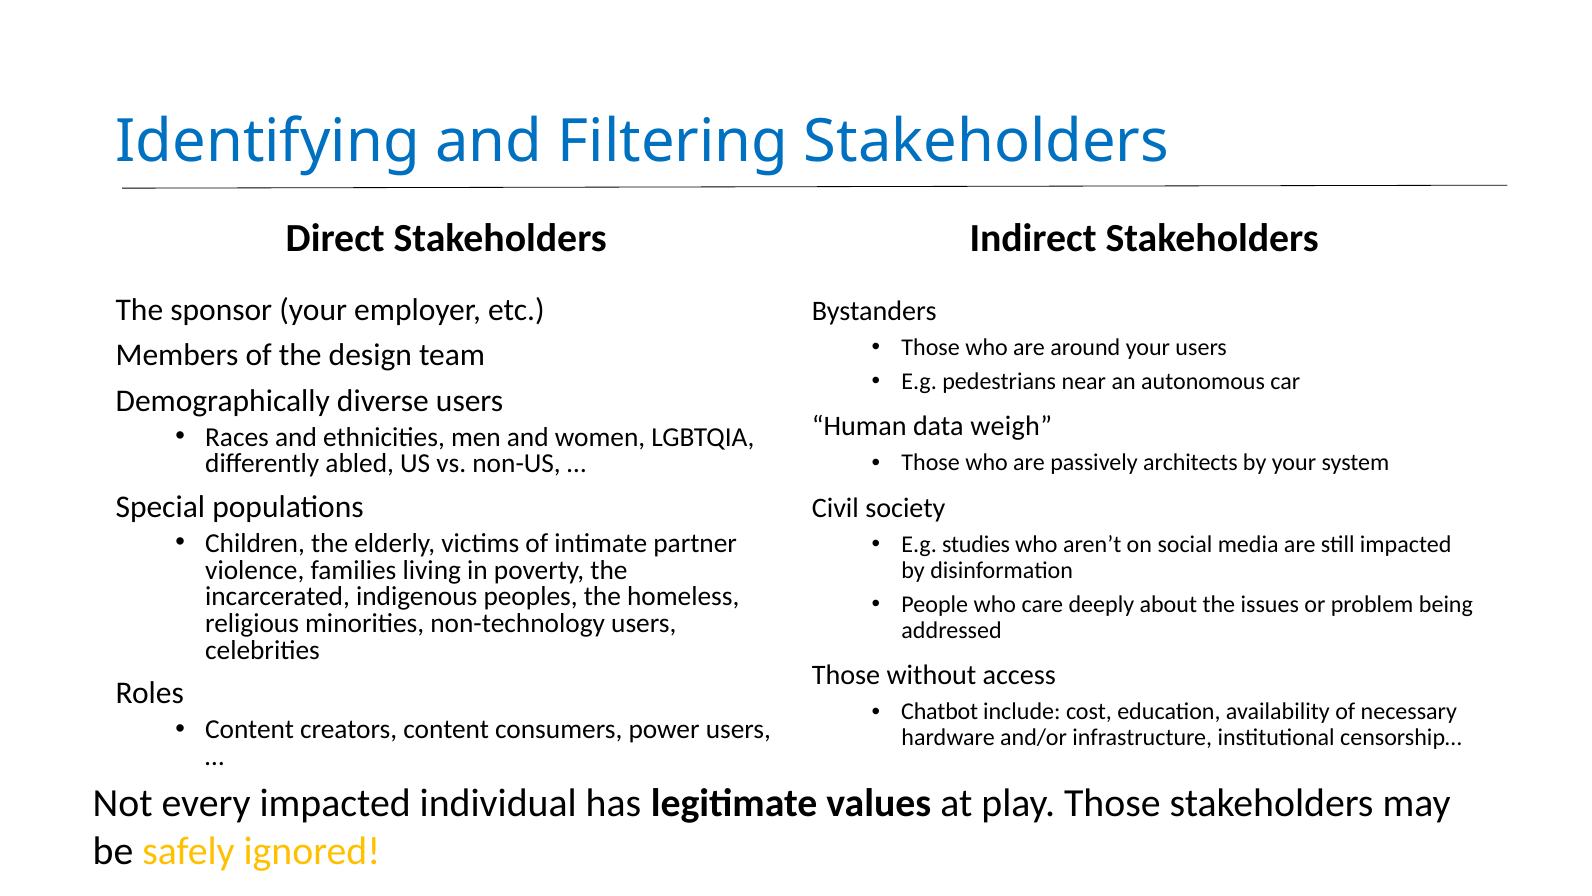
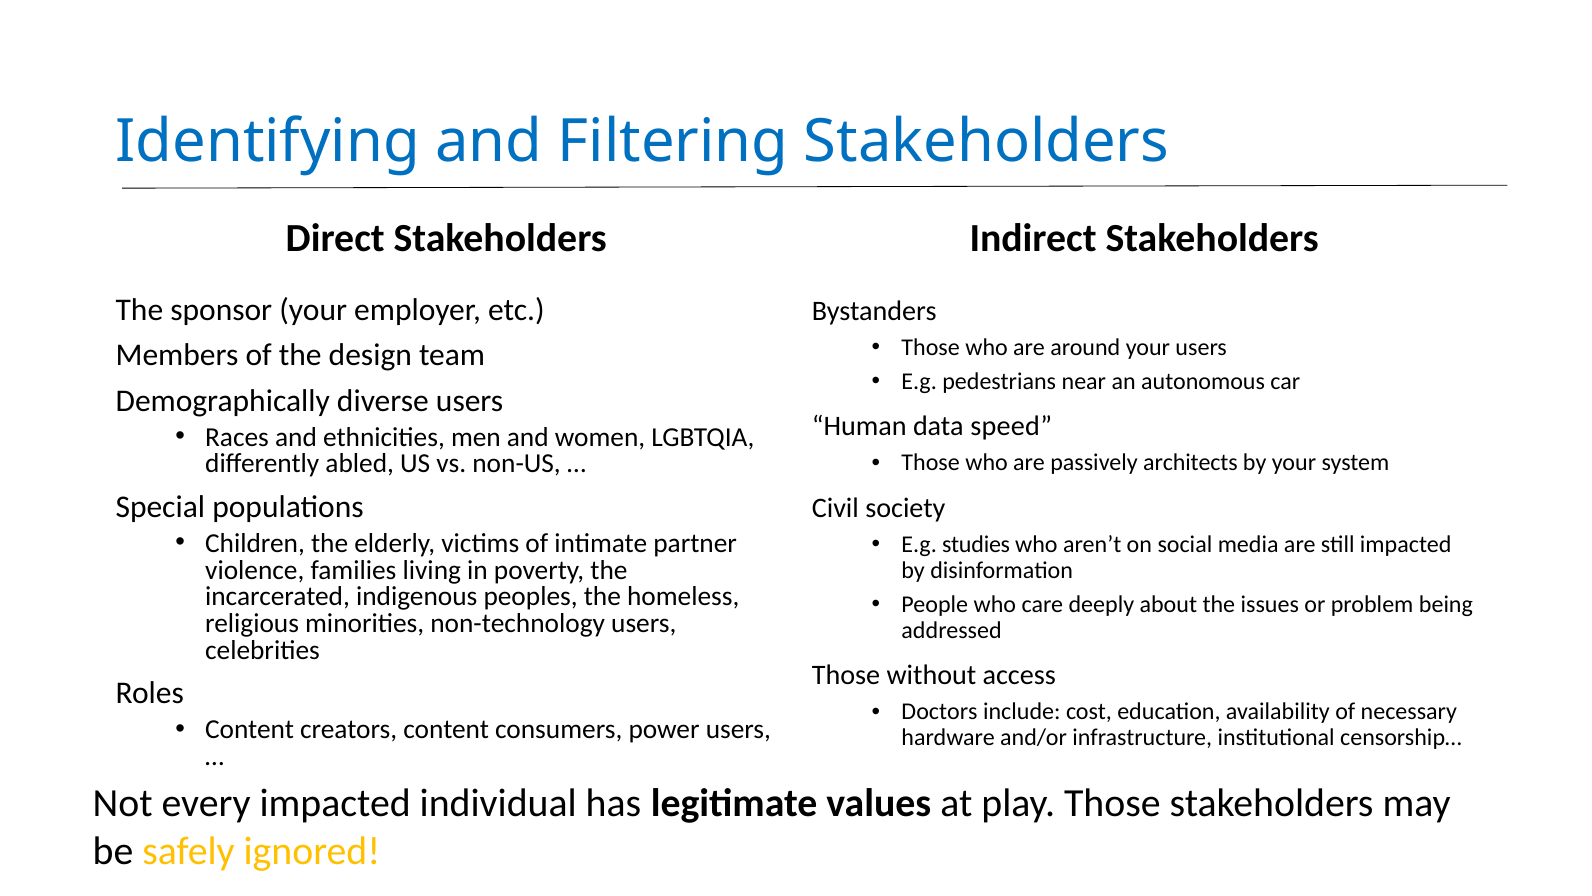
weigh: weigh -> speed (1011, 426)
Chatbot: Chatbot -> Doctors (940, 712)
